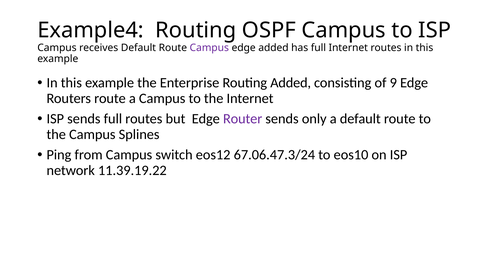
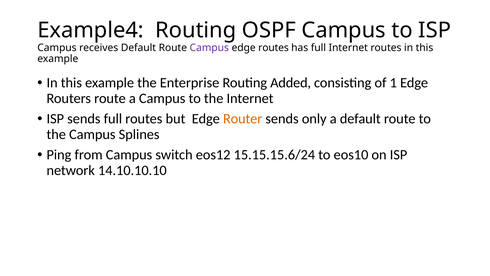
edge added: added -> routes (274, 48)
9: 9 -> 1 (393, 83)
Router colour: purple -> orange (243, 119)
67.06.47.3/24: 67.06.47.3/24 -> 15.15.15.6/24 (274, 155)
11.39.19.22: 11.39.19.22 -> 14.10.10.10 (132, 170)
